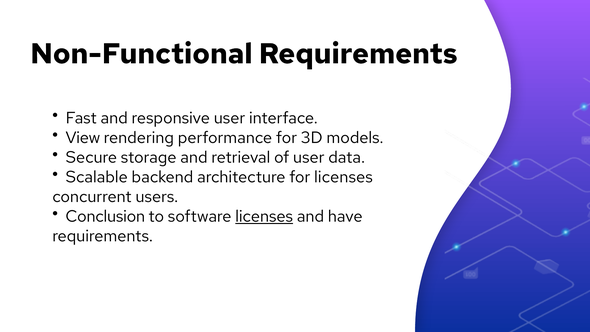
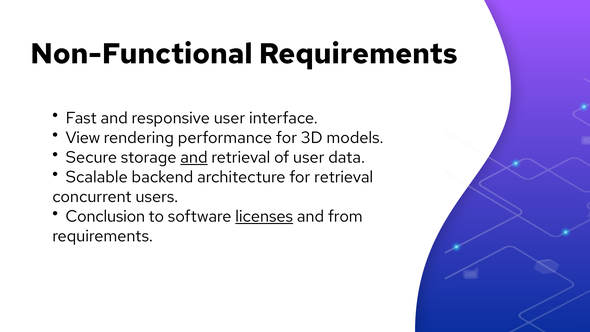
and underline: none -> present (194, 157)
for licenses: licenses -> retrieval (344, 177)
have: have -> from (345, 216)
